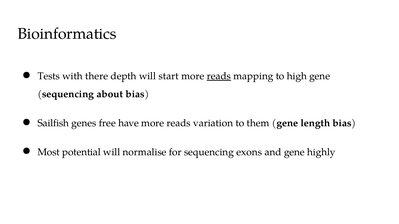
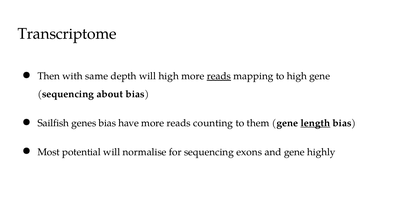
Bioinformatics: Bioinformatics -> Transcriptome (67, 34)
Tests: Tests -> Then (49, 76)
there: there -> same (97, 76)
will start: start -> high (169, 76)
genes free: free -> bias (107, 123)
variation: variation -> counting (213, 123)
length underline: none -> present (315, 123)
